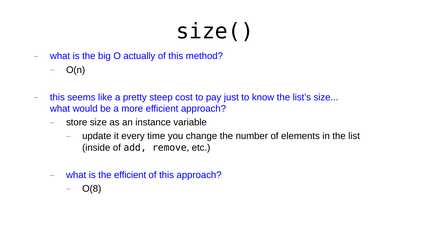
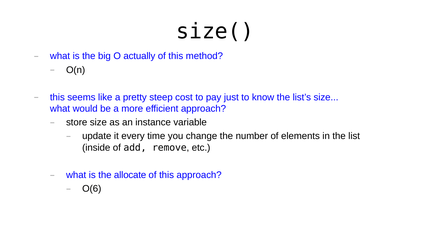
the efficient: efficient -> allocate (130, 175)
O(8: O(8 -> O(6 (92, 189)
